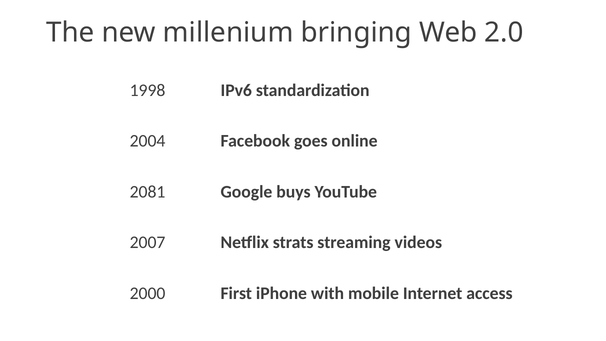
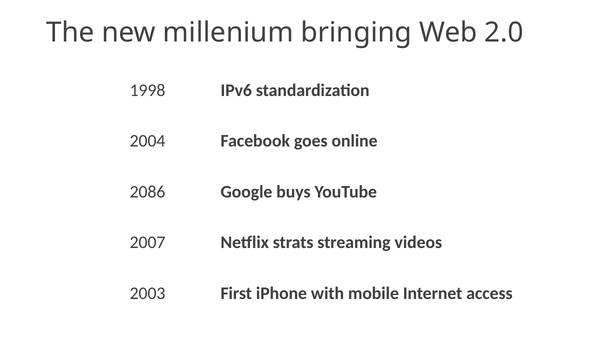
2081: 2081 -> 2086 (148, 192)
2000: 2000 -> 2003 (148, 293)
